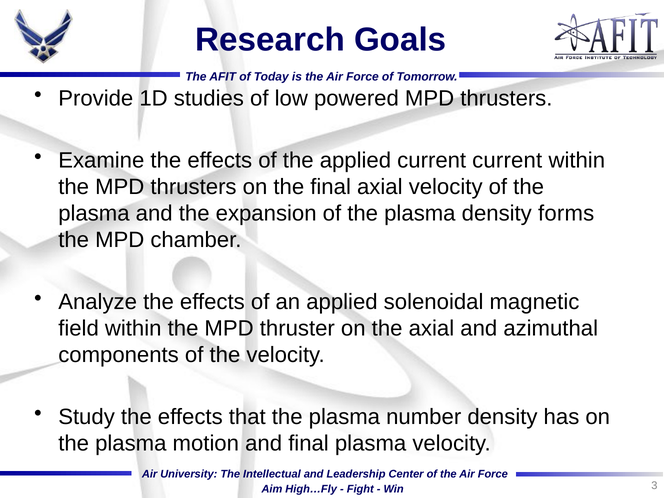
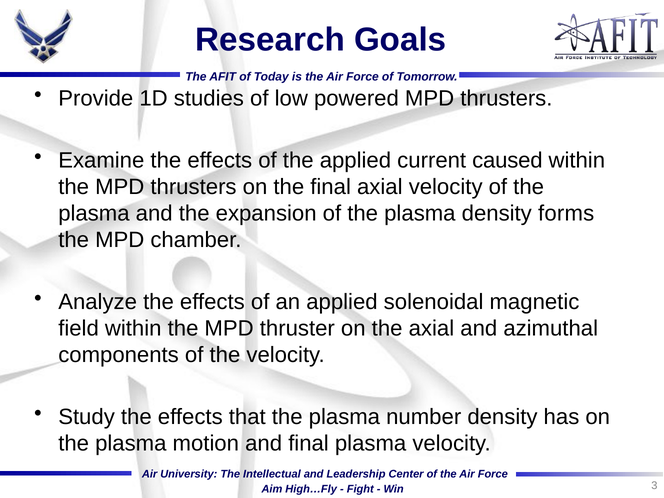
current current: current -> caused (507, 160)
